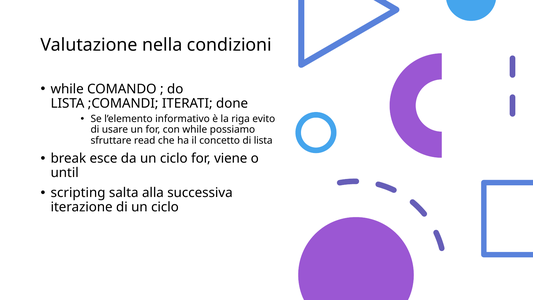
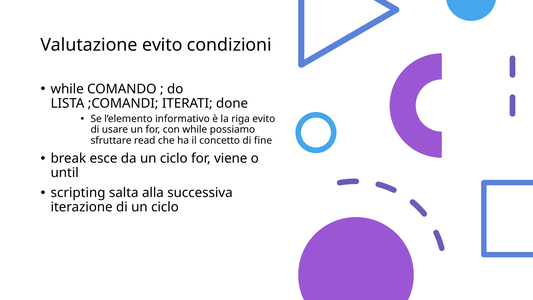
Valutazione nella: nella -> evito (162, 45)
di lista: lista -> fine (263, 140)
